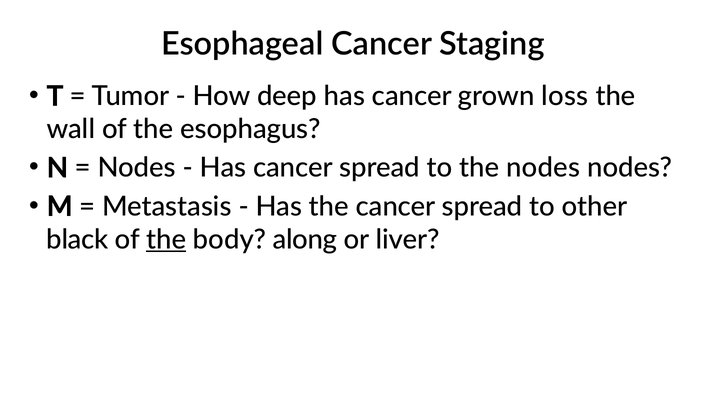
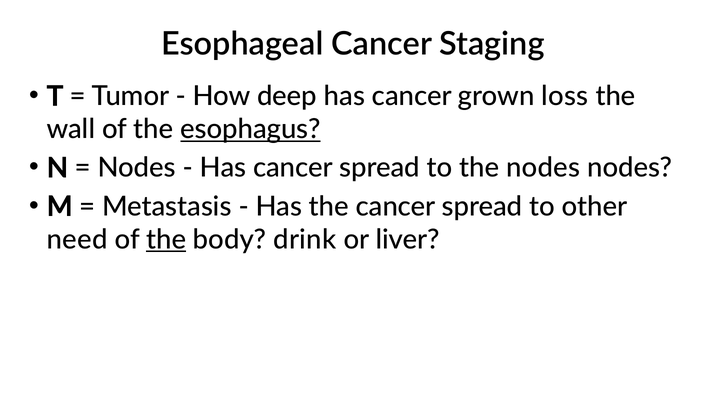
esophagus underline: none -> present (250, 129)
black: black -> need (77, 240)
along: along -> drink (305, 240)
